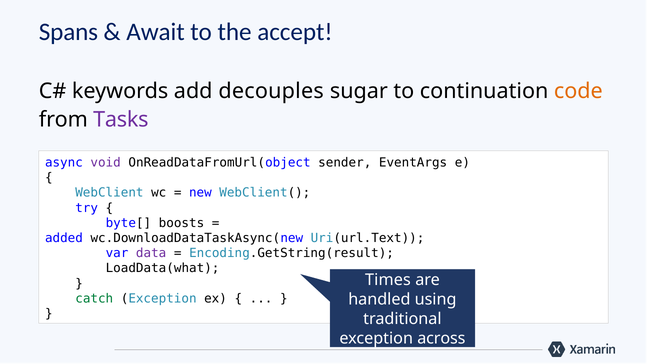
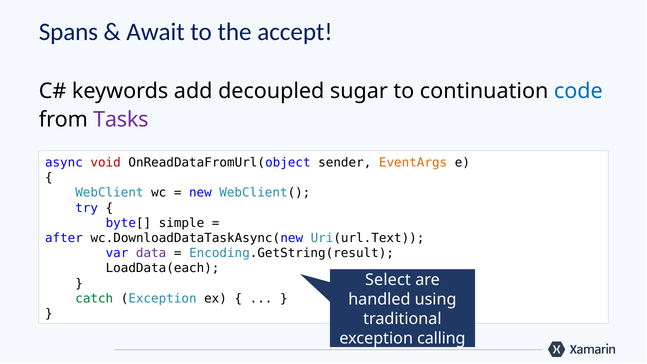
decouples: decouples -> decoupled (271, 91)
code colour: orange -> blue (578, 91)
void colour: purple -> red (106, 163)
EventArgs colour: black -> orange (413, 163)
boosts: boosts -> simple (181, 223)
added: added -> after (64, 238)
LoadData(what: LoadData(what -> LoadData(each (163, 268)
Times: Times -> Select (388, 280)
across: across -> calling (441, 338)
